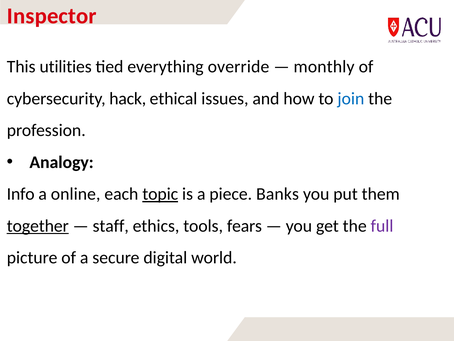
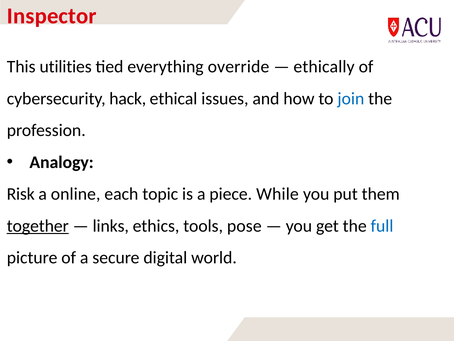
monthly: monthly -> ethically (324, 67)
Info: Info -> Risk (21, 194)
topic underline: present -> none (160, 194)
Banks: Banks -> While (278, 194)
staff: staff -> links (111, 226)
fears: fears -> pose (244, 226)
full colour: purple -> blue (382, 226)
